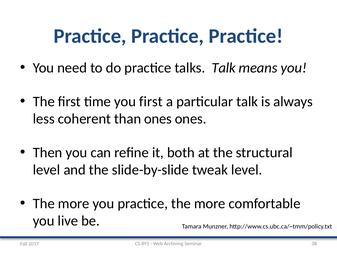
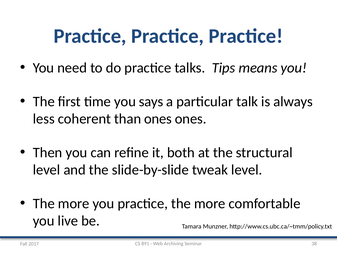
talks Talk: Talk -> Tips (224, 68)
you first: first -> says (151, 101)
